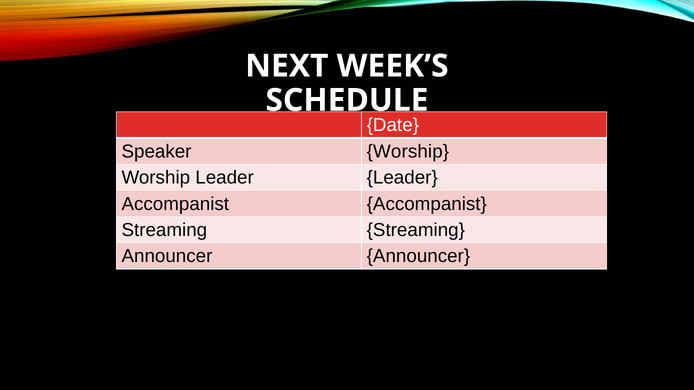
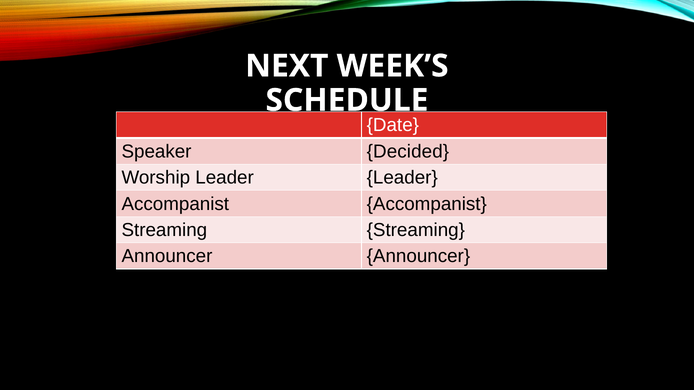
Speaker Worship: Worship -> Decided (408, 152)
